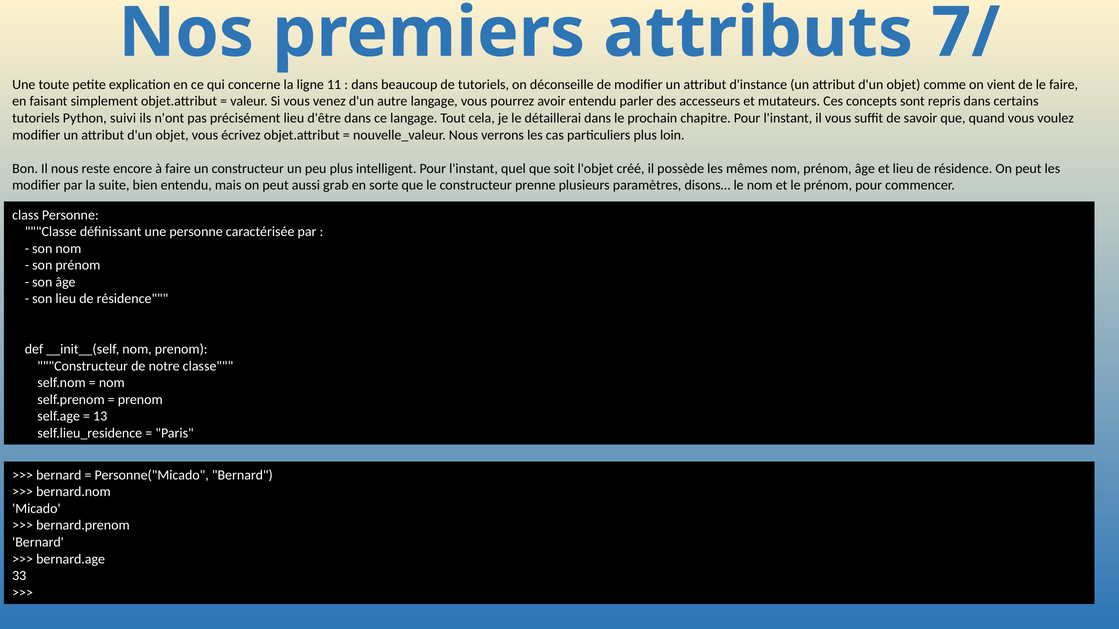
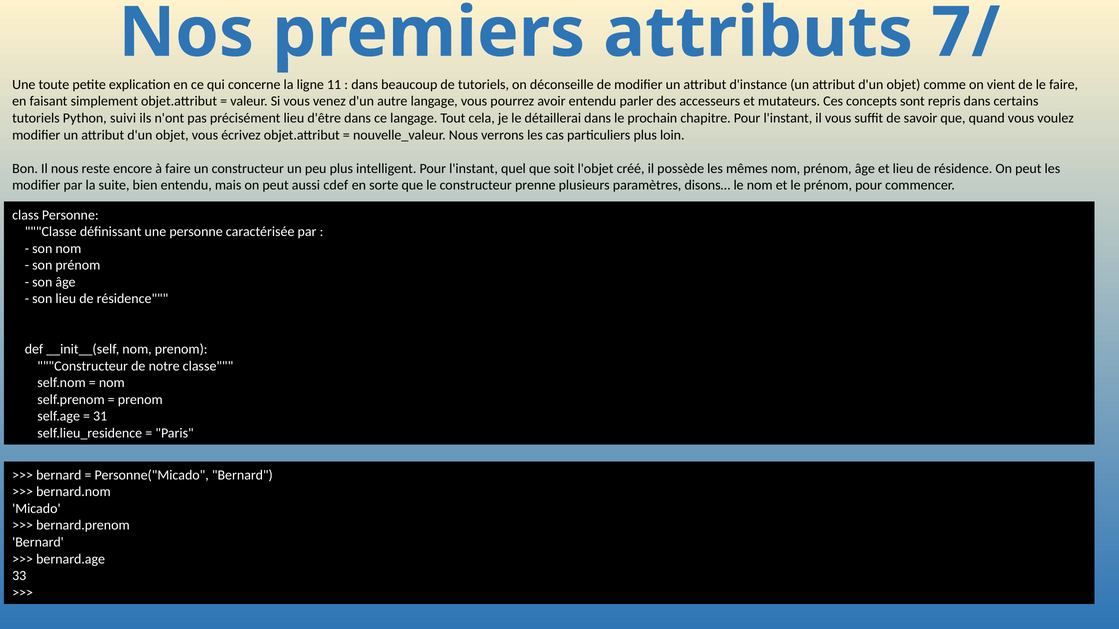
grab: grab -> cdef (336, 185)
13: 13 -> 31 (100, 417)
